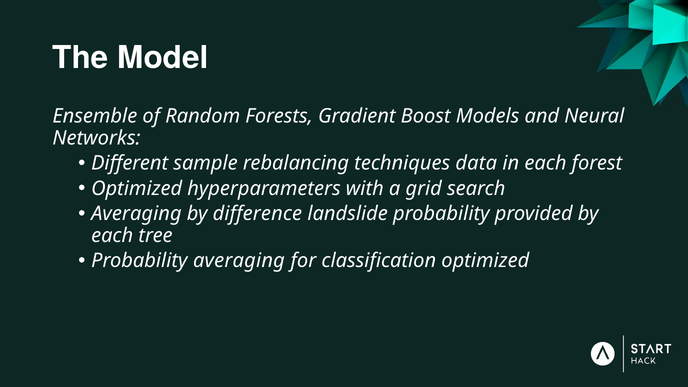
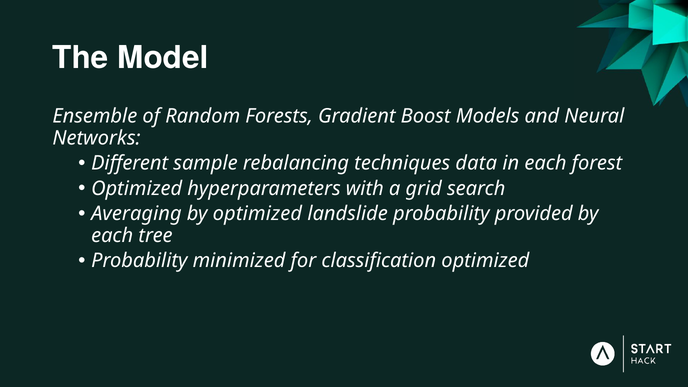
by difference: difference -> optimized (257, 214)
Probability averaging: averaging -> minimized (239, 261)
